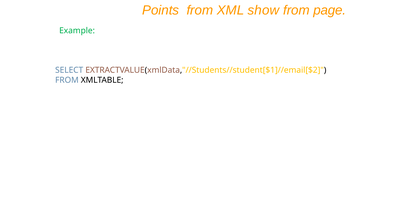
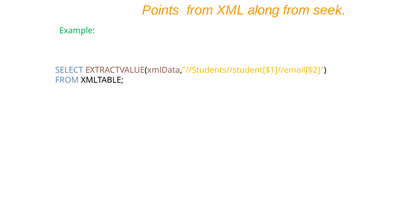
show: show -> along (264, 10)
page: page -> seek (330, 10)
